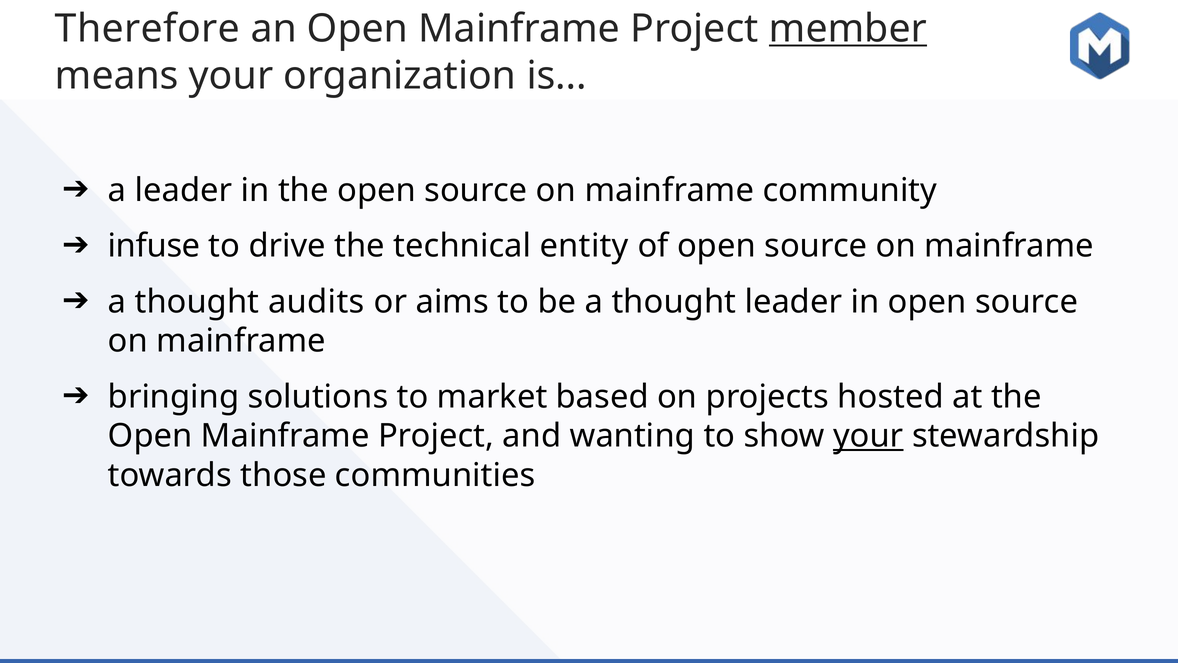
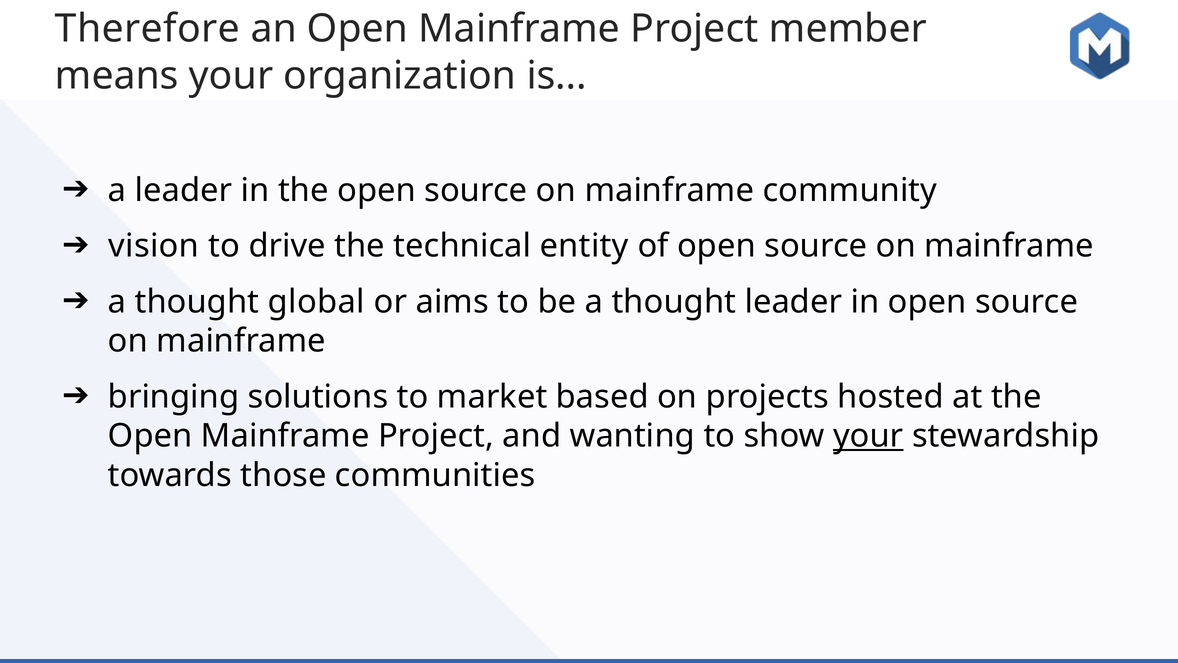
member underline: present -> none (848, 29)
infuse: infuse -> vision (154, 246)
audits: audits -> global (316, 302)
